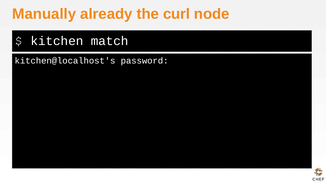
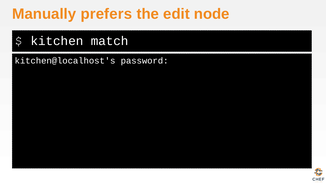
already: already -> prefers (106, 14)
curl: curl -> edit (176, 14)
